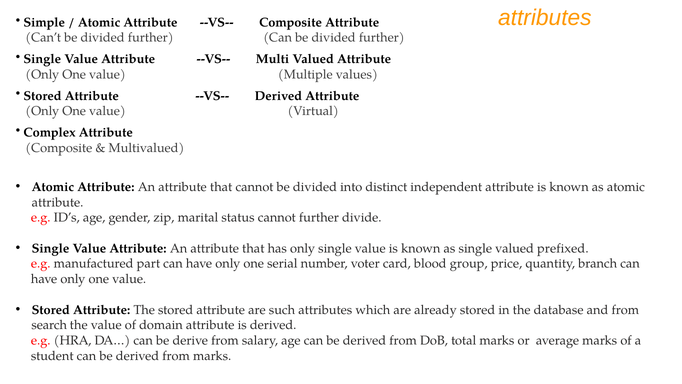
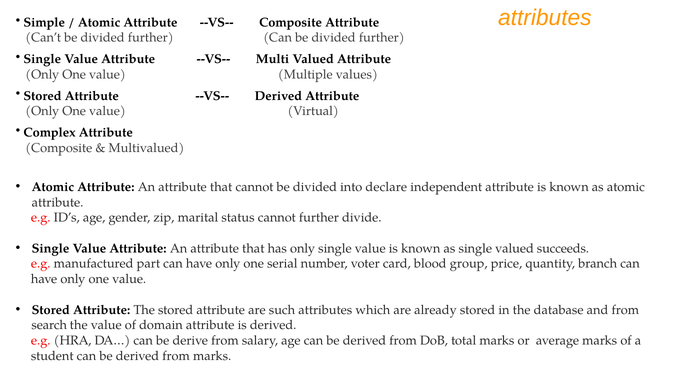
distinct: distinct -> declare (386, 187)
prefixed: prefixed -> succeeds (563, 248)
